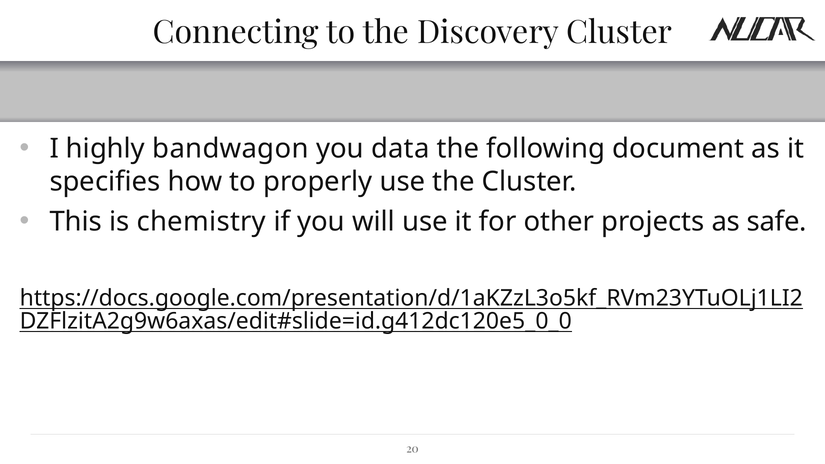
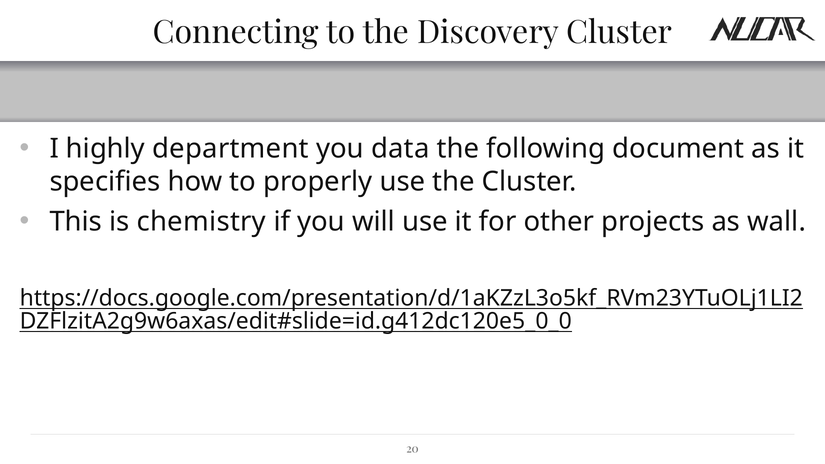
bandwagon: bandwagon -> department (231, 149)
safe: safe -> wall (777, 222)
